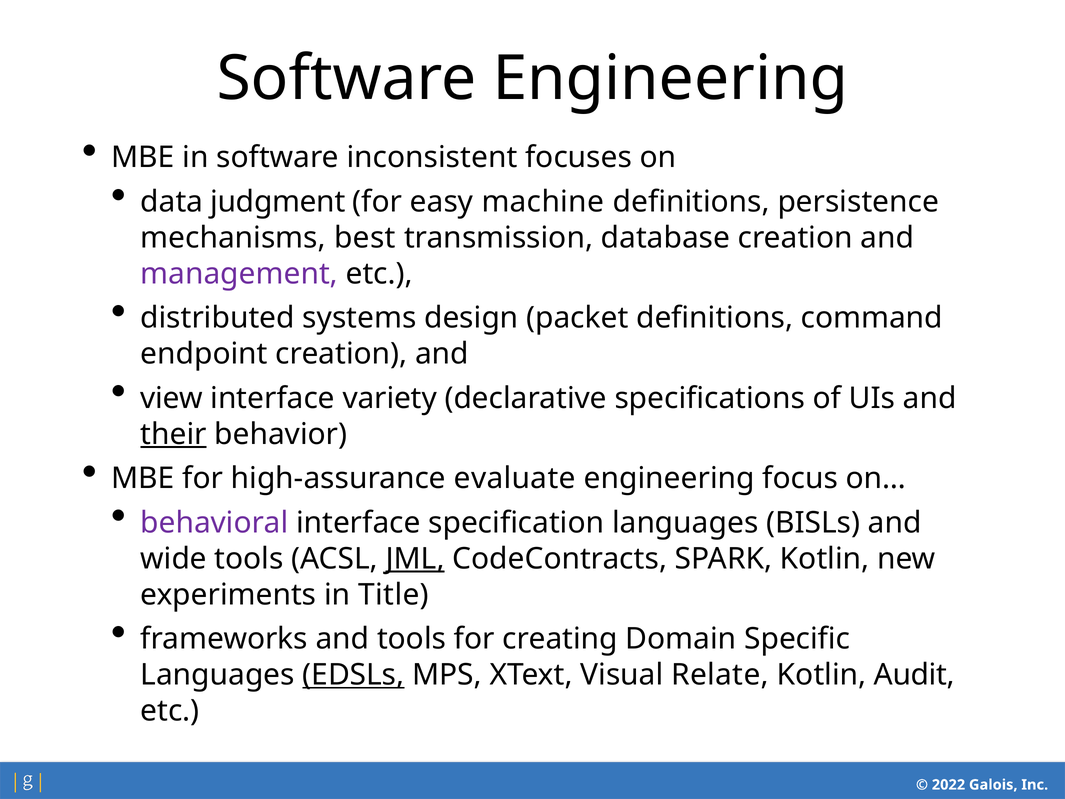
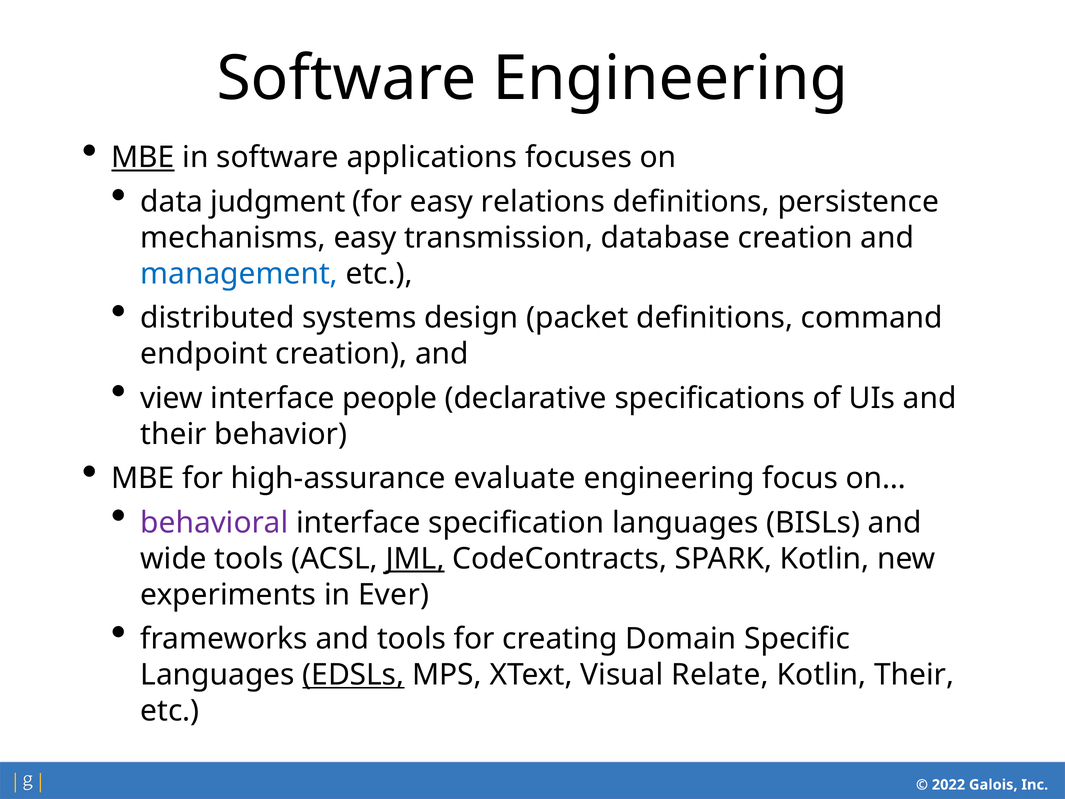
MBE underline: none -> present (143, 158)
inconsistent: inconsistent -> applications (432, 158)
machine: machine -> relations (543, 202)
mechanisms best: best -> easy (365, 238)
management colour: purple -> blue (239, 274)
variety: variety -> people (390, 398)
their underline: present -> none (174, 434)
Title: Title -> Ever (394, 594)
Kotlin Audit: Audit -> Their (914, 675)
